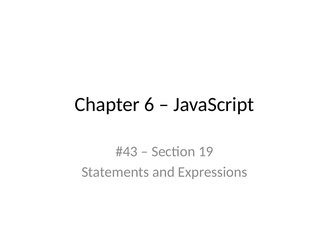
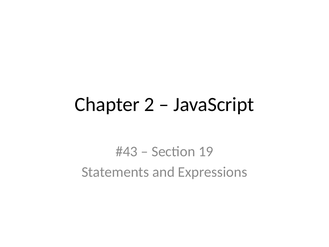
6: 6 -> 2 (149, 105)
